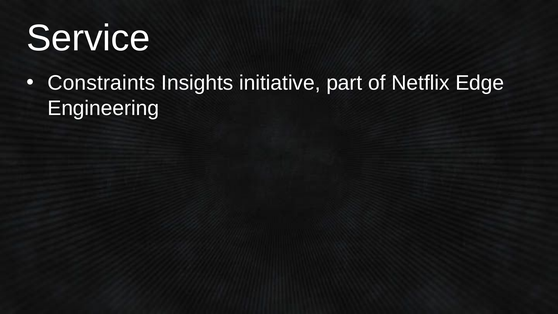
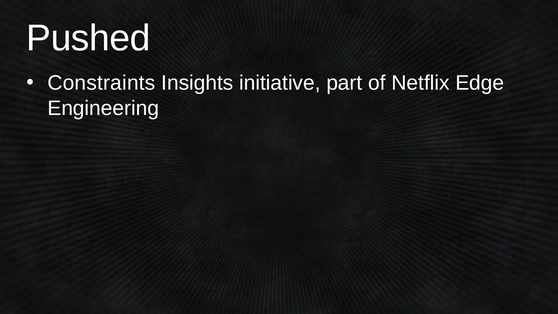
Service: Service -> Pushed (88, 38)
